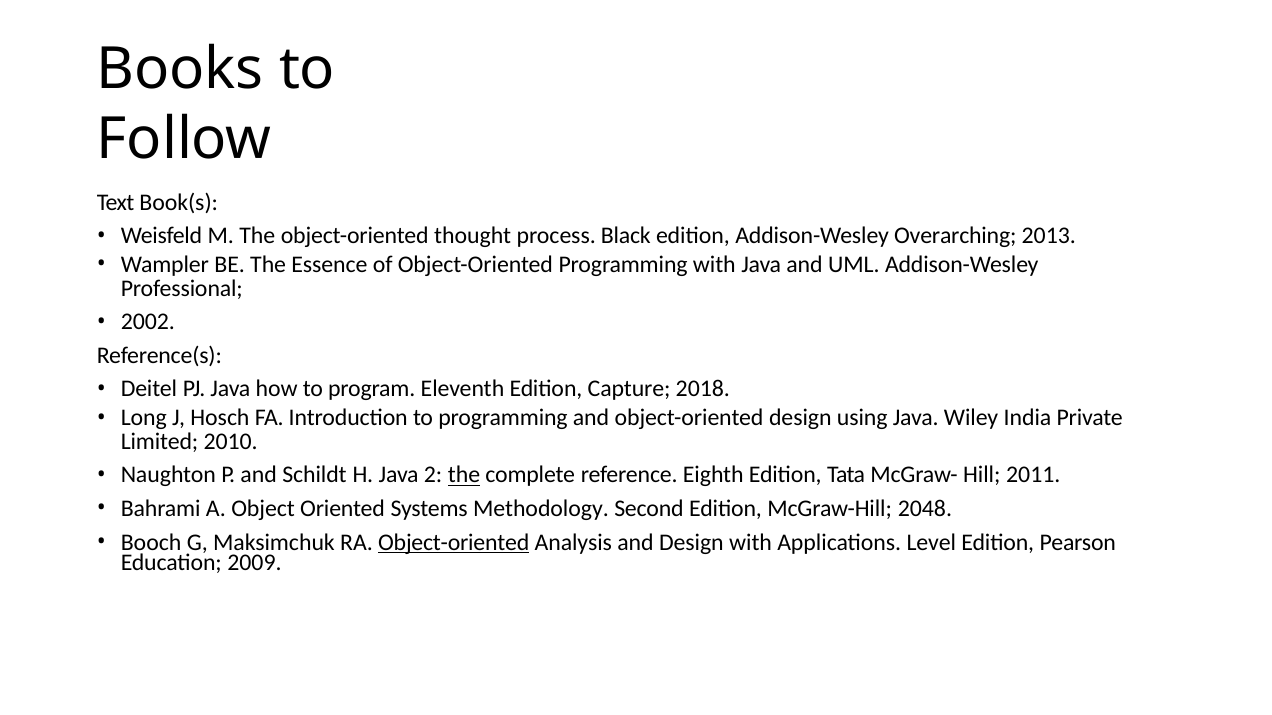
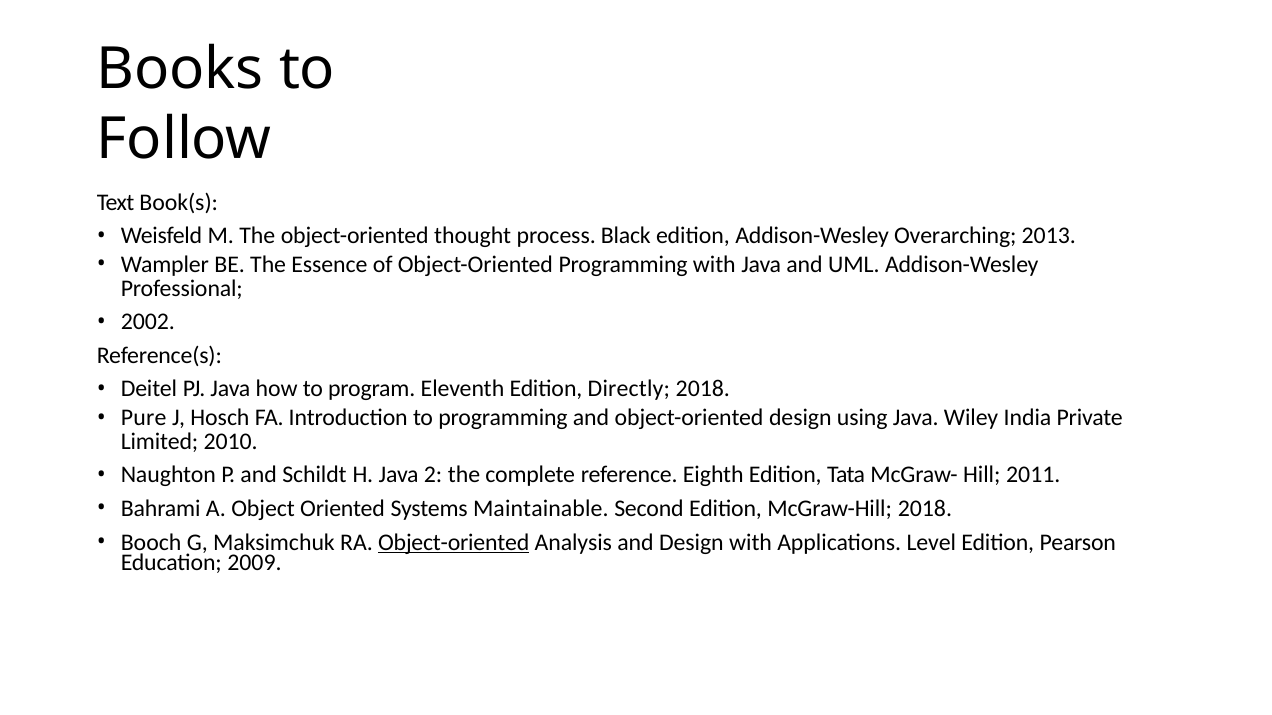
Capture: Capture -> Directly (629, 389)
Long: Long -> Pure (144, 418)
the underline: present -> none (464, 475)
Methodology: Methodology -> Maintainable (541, 509)
McGraw-Hill 2048: 2048 -> 2018 (925, 509)
